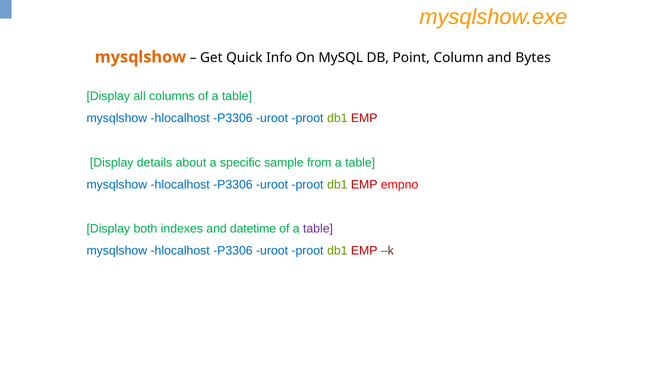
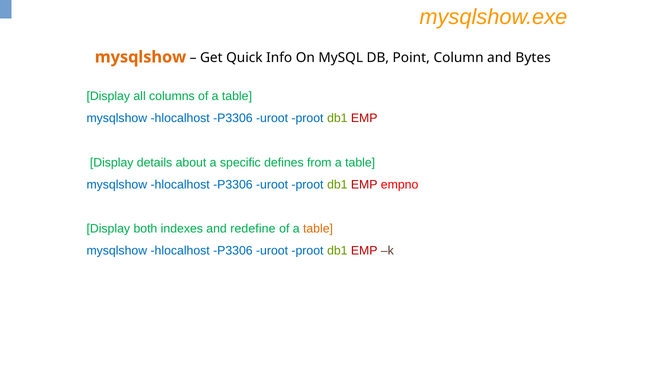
sample: sample -> defines (284, 163)
datetime: datetime -> redefine (253, 229)
table colour: purple -> orange (318, 229)
